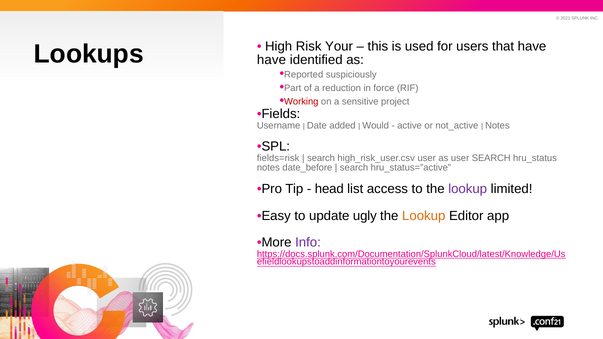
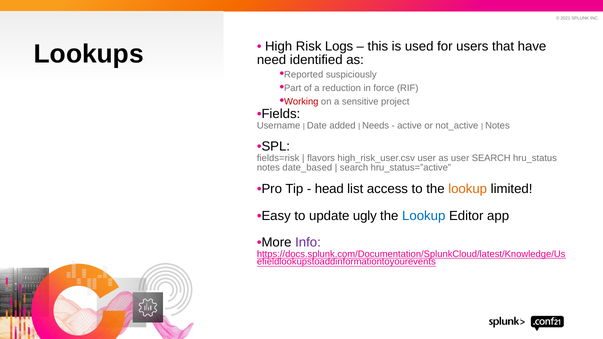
Your: Your -> Logs (339, 47)
have: have -> need (272, 60)
Would: Would -> Needs (376, 126)
search: search -> flavors (321, 158)
date_before: date_before -> date_based (307, 168)
lookup colour: purple -> orange (468, 189)
Lookup colour: orange -> blue (424, 216)
